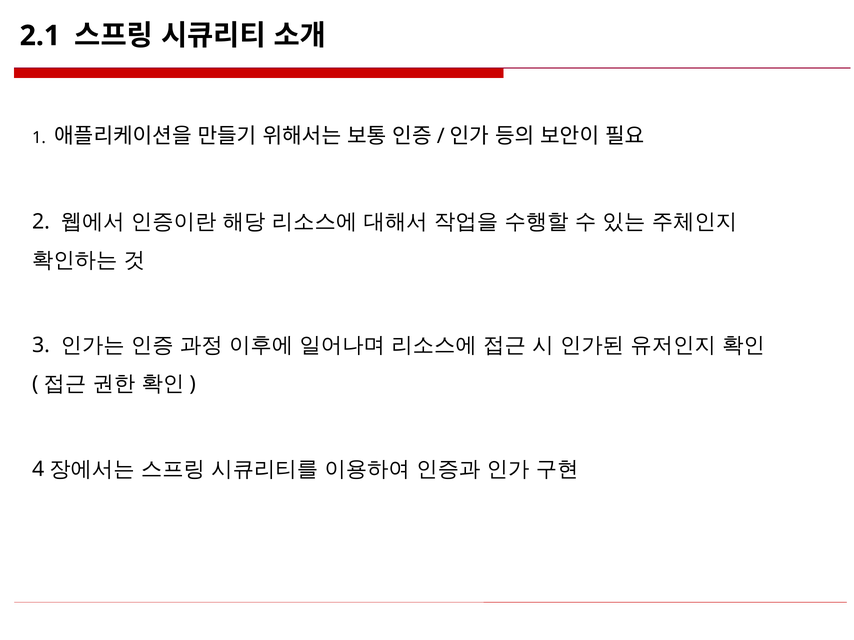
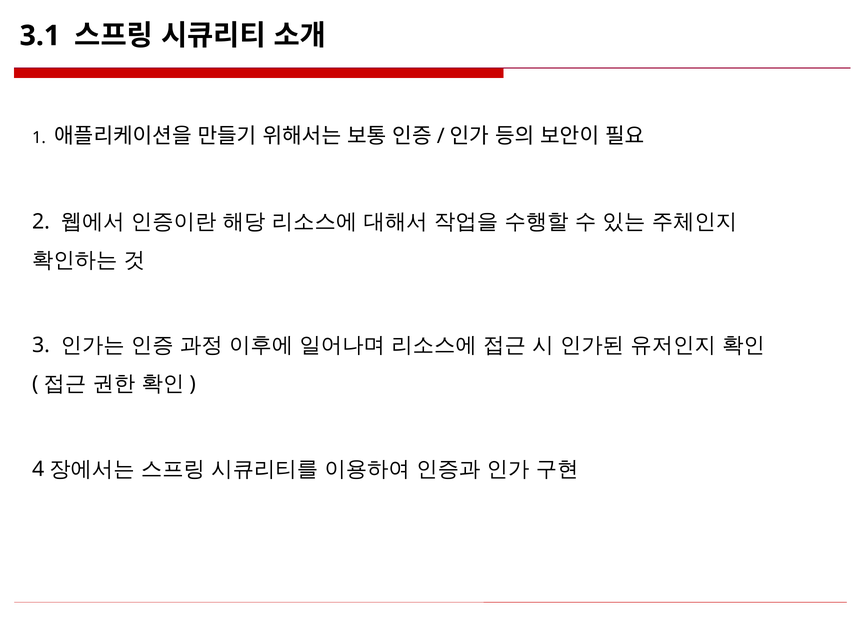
2.1: 2.1 -> 3.1 (40, 36)
